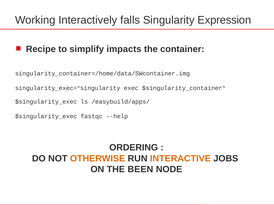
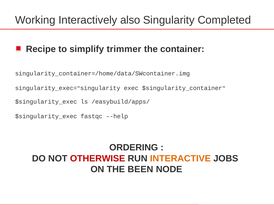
falls: falls -> also (130, 20)
Expression: Expression -> Completed (224, 20)
impacts: impacts -> trimmer (124, 49)
OTHERWISE colour: orange -> red (98, 159)
